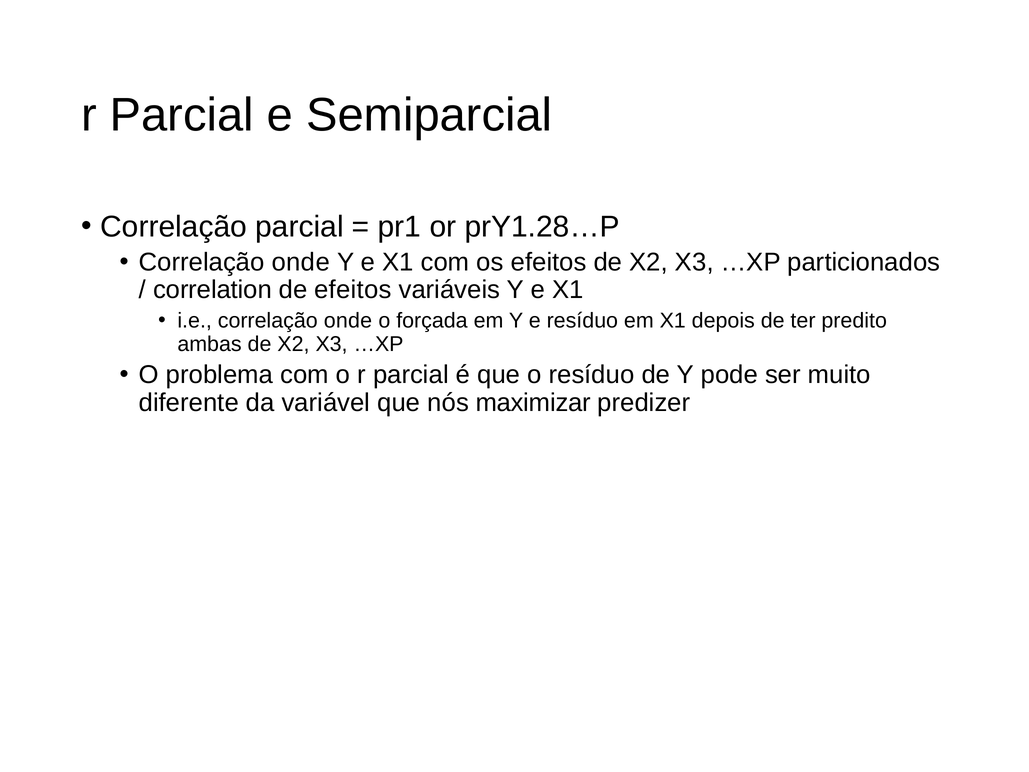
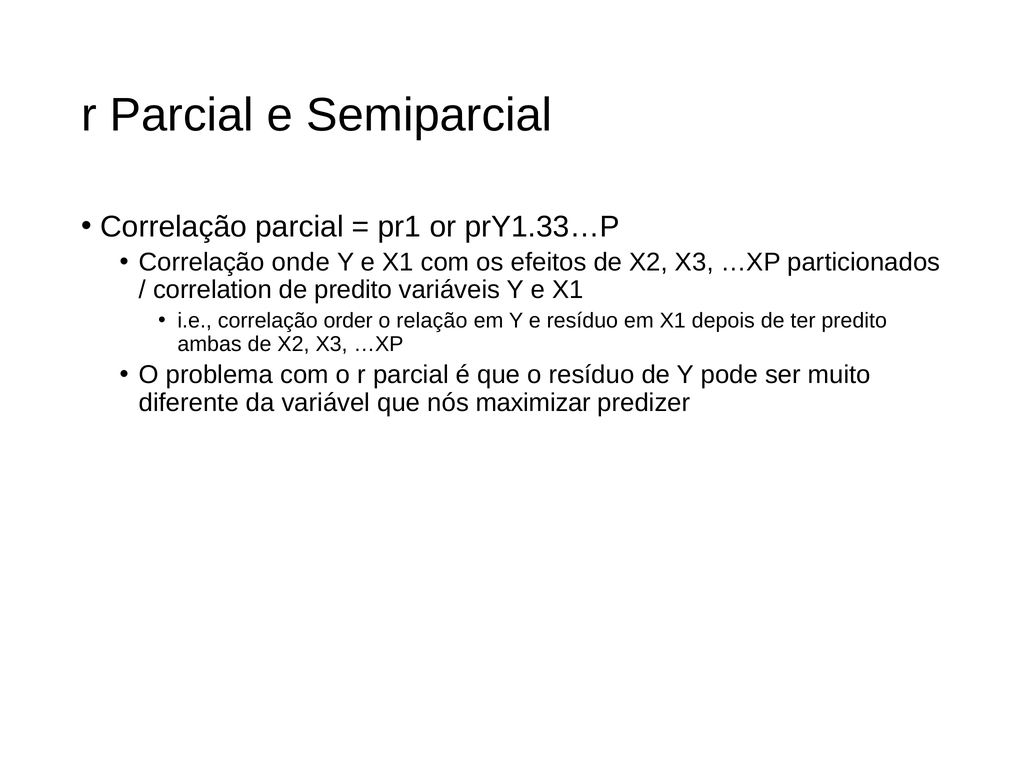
prY1.28…P: prY1.28…P -> prY1.33…P (542, 227)
de efeitos: efeitos -> predito (353, 290)
i.e correlação onde: onde -> order (348, 321)
forçada: forçada -> relação (432, 321)
